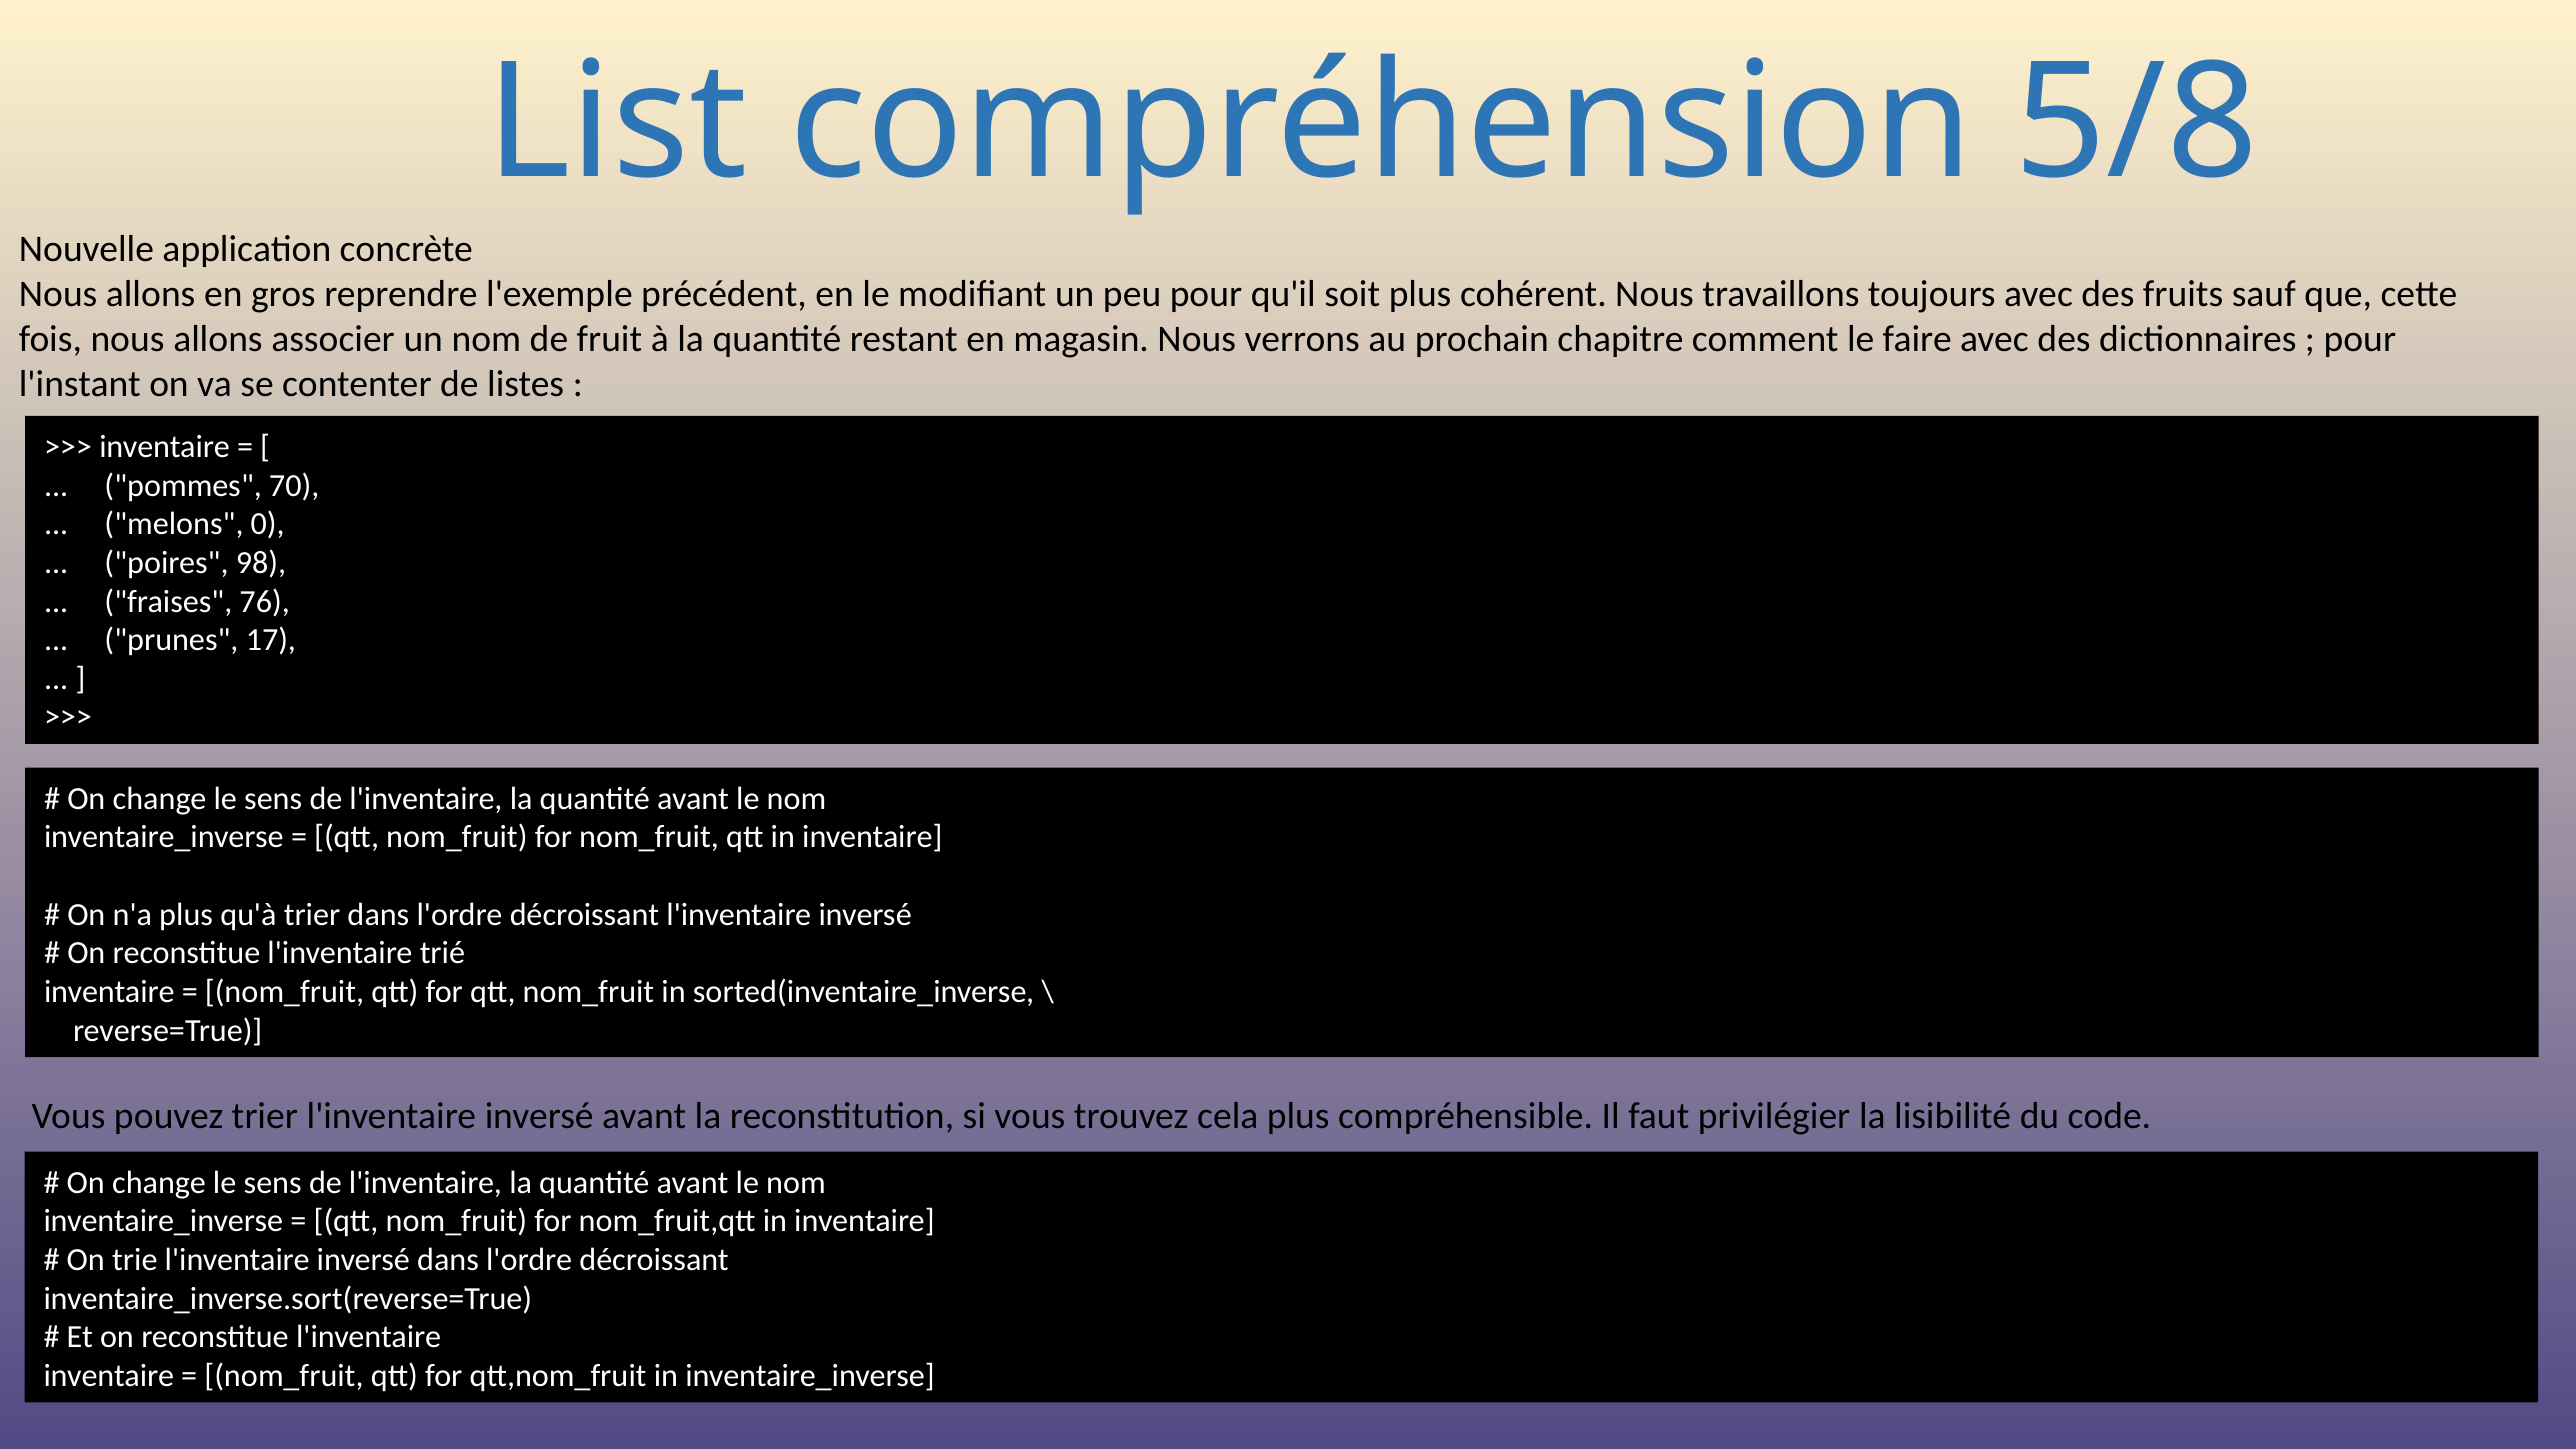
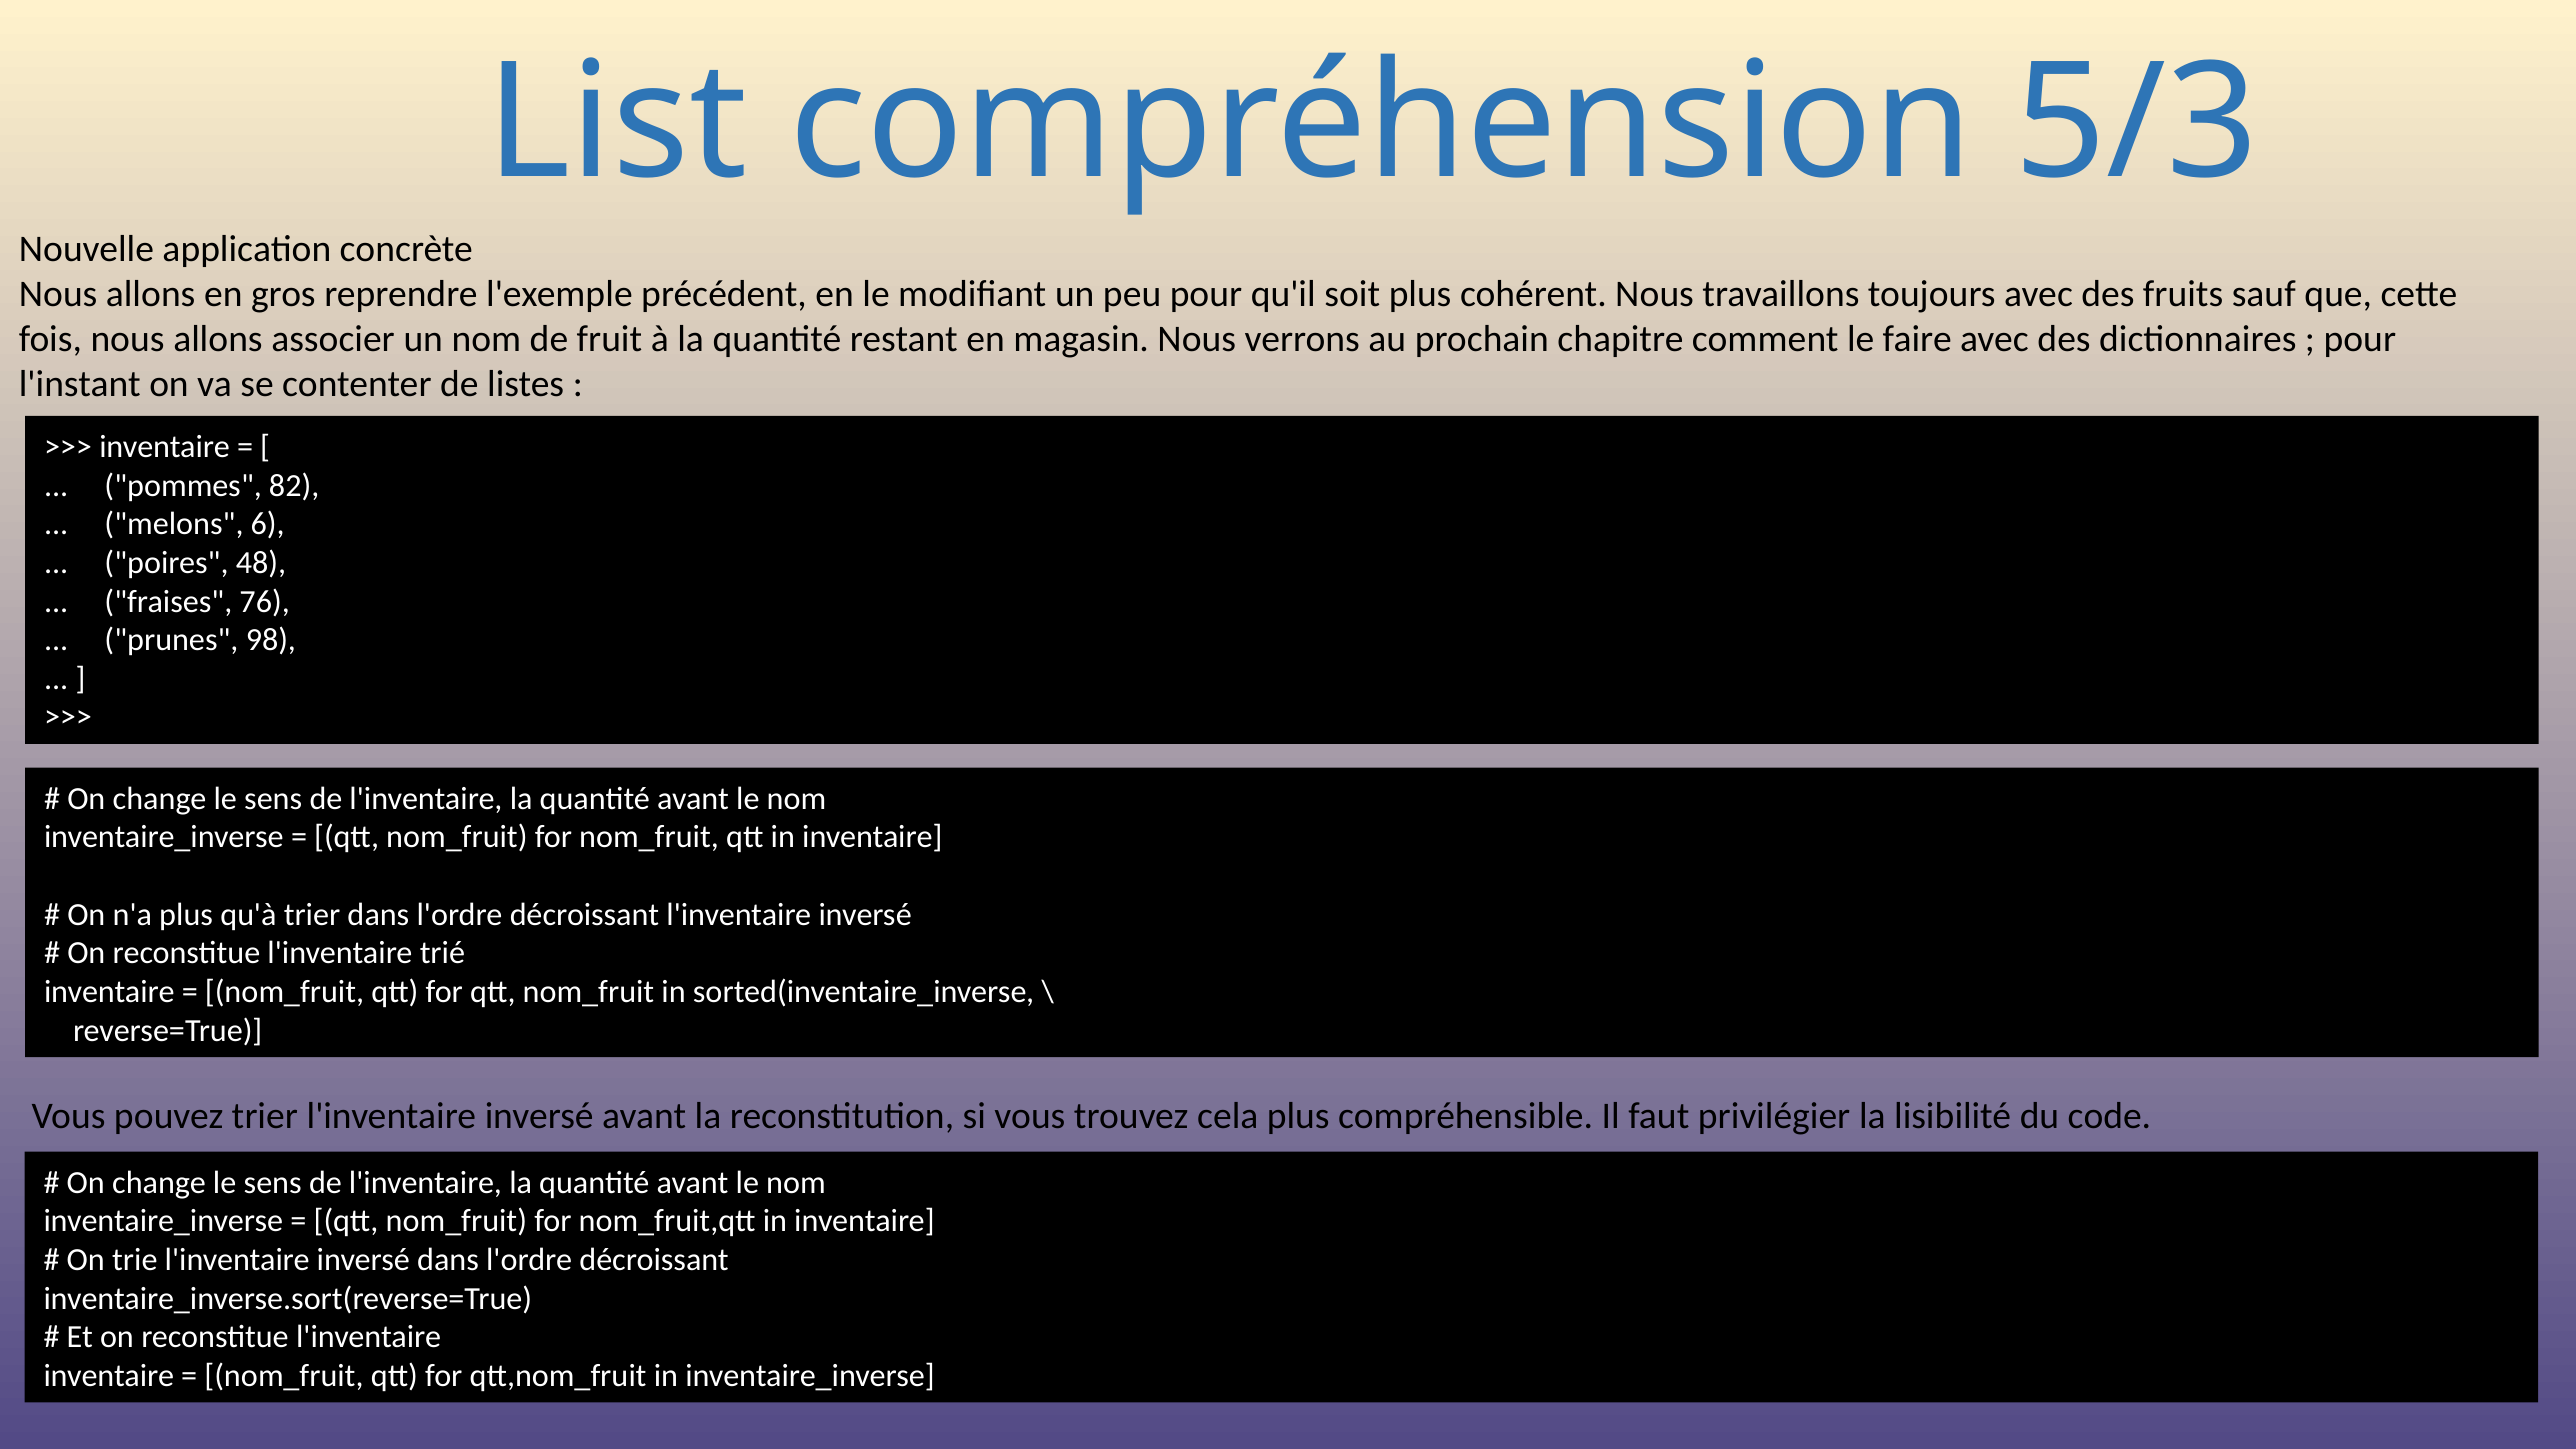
5/8: 5/8 -> 5/3 (2137, 123)
70: 70 -> 82 (294, 486)
0: 0 -> 6 (268, 524)
98: 98 -> 48 (261, 563)
17: 17 -> 98 (271, 640)
